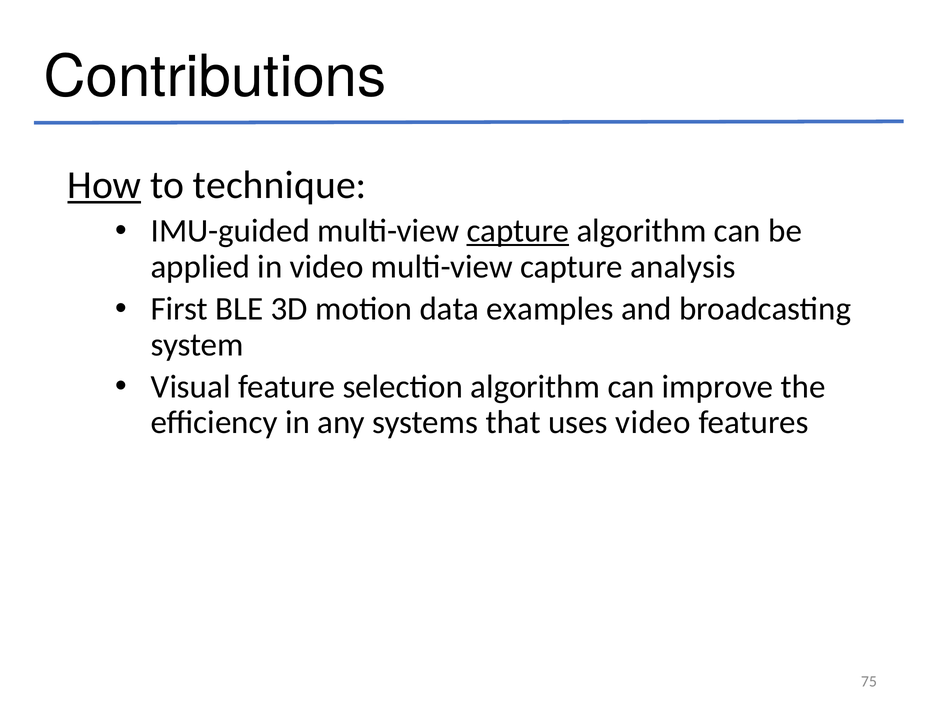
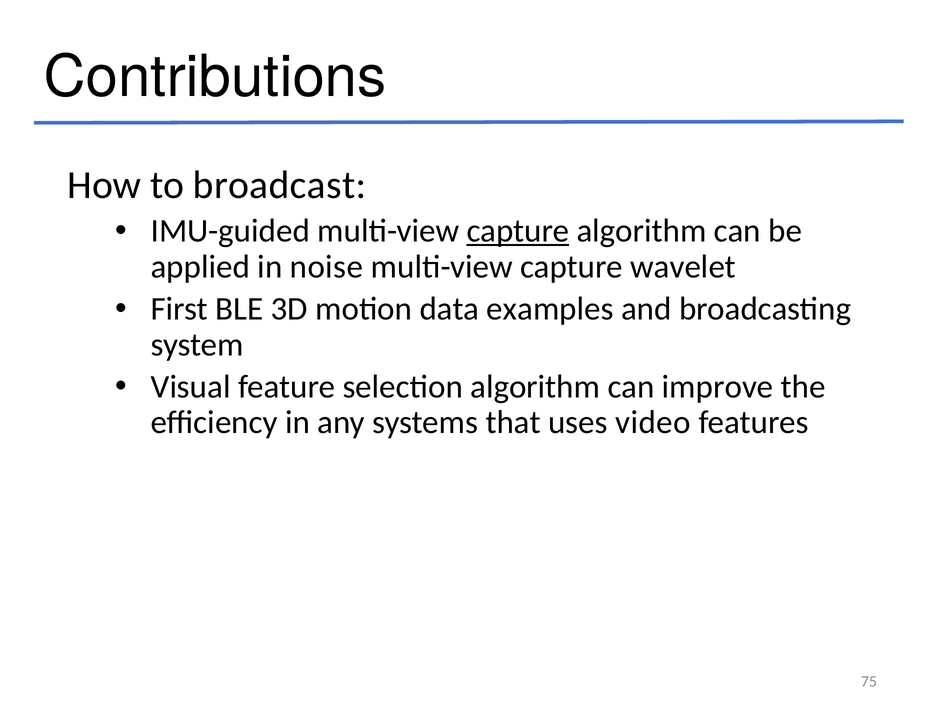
How underline: present -> none (104, 185)
technique: technique -> broadcast (280, 185)
in video: video -> noise (327, 267)
analysis: analysis -> wavelet (683, 267)
